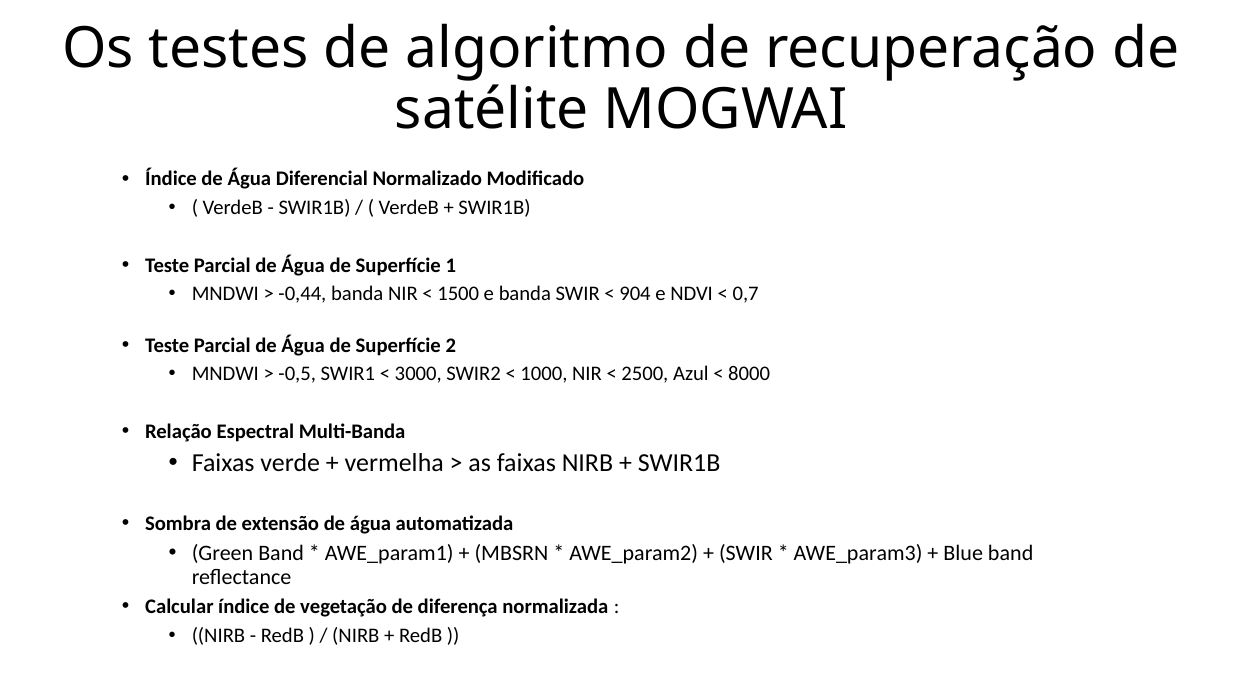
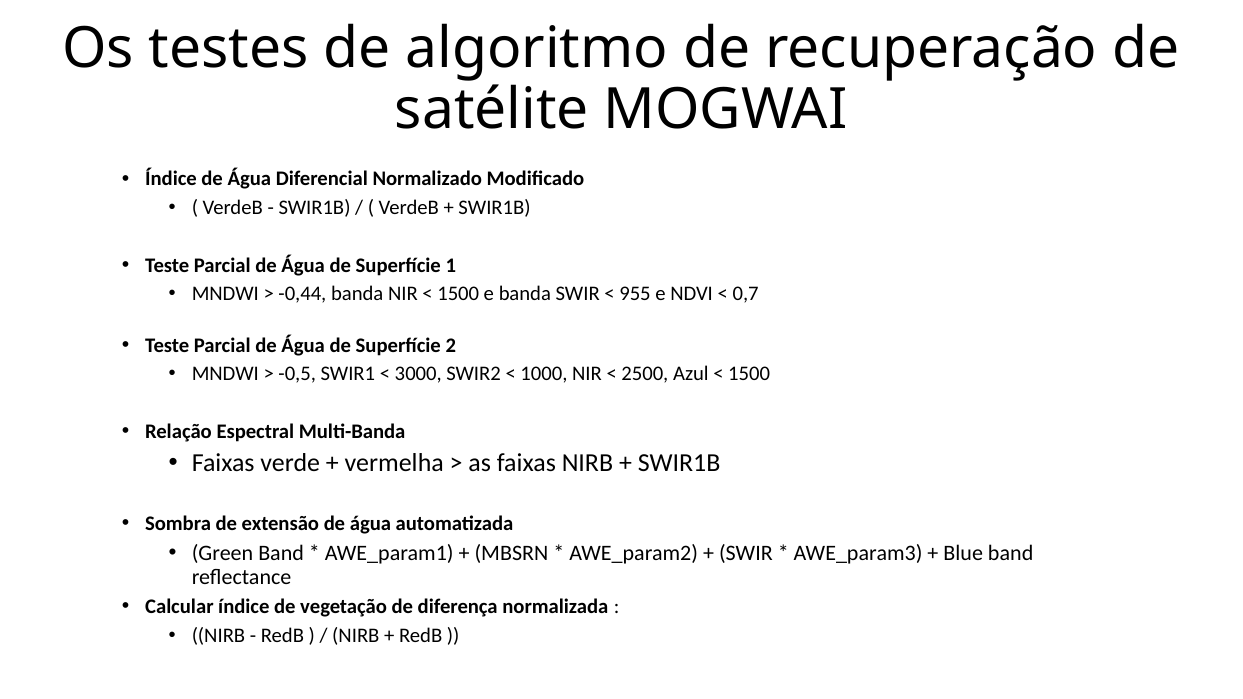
904: 904 -> 955 (635, 294)
8000: 8000 -> 1500 (749, 374)
